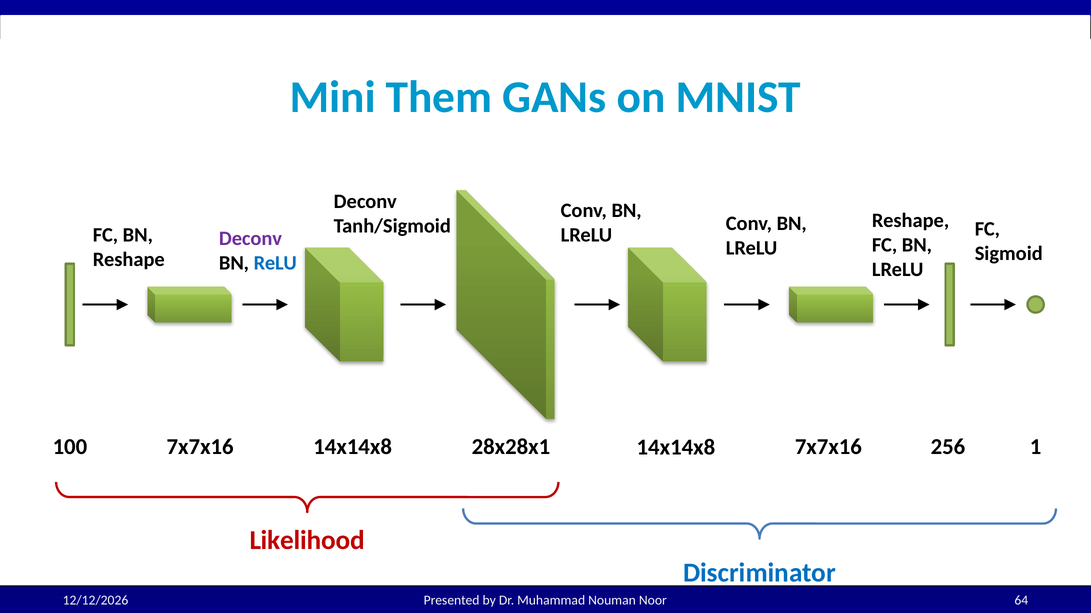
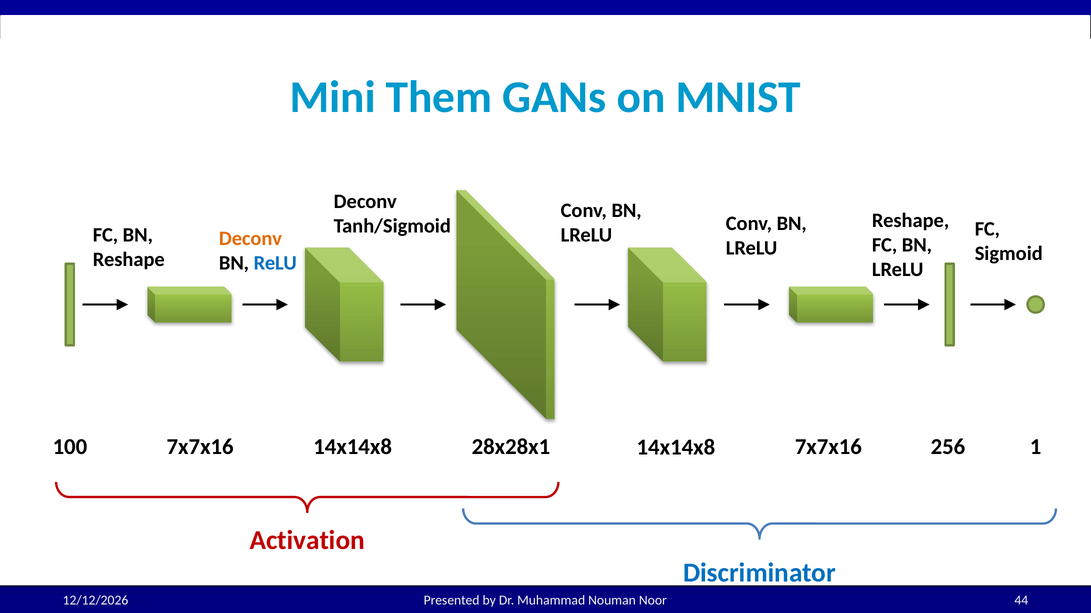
Deconv colour: purple -> orange (250, 239)
Likelihood: Likelihood -> Activation (307, 541)
64: 64 -> 44 (1021, 601)
